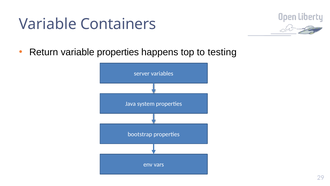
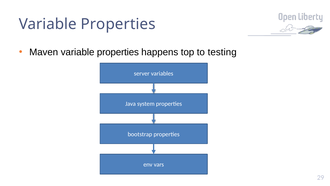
Containers: Containers -> Properties (118, 24)
Return: Return -> Maven (44, 52)
